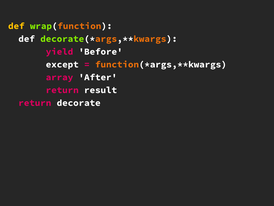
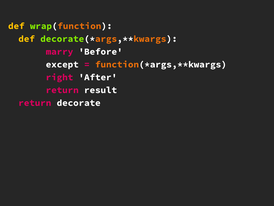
def colour: white -> yellow (27, 39)
yield: yield -> marry (59, 51)
array: array -> right (59, 77)
